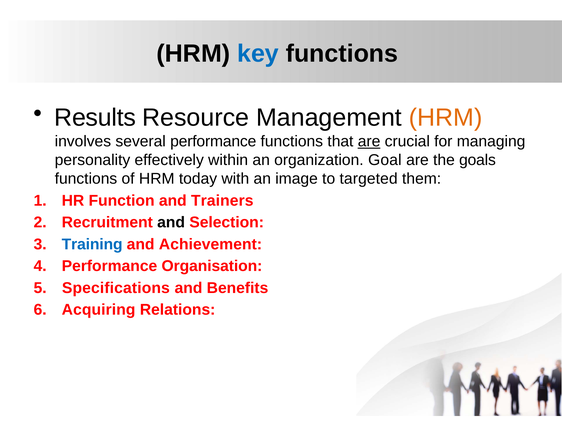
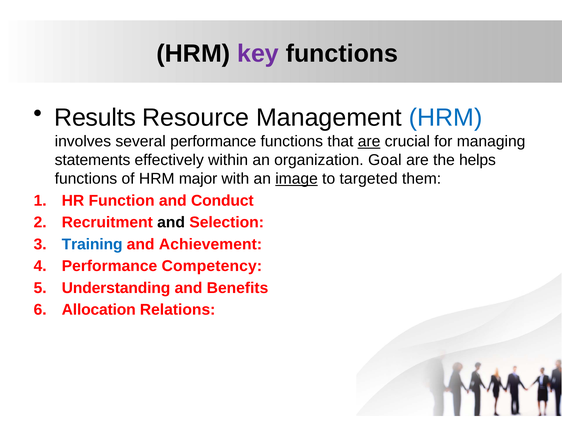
key colour: blue -> purple (258, 54)
HRM colour: orange -> blue (446, 118)
personality: personality -> statements (93, 160)
goals: goals -> helps (477, 160)
today: today -> major (198, 179)
image underline: none -> present (297, 179)
Trainers: Trainers -> Conduct (222, 201)
Organisation: Organisation -> Competency (212, 266)
Specifications: Specifications -> Understanding (116, 288)
Acquiring: Acquiring -> Allocation (99, 310)
